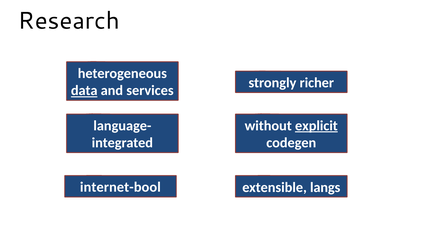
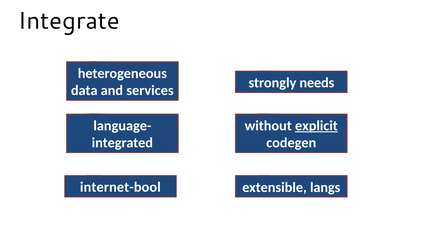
Research: Research -> Integrate (69, 21)
richer: richer -> needs (317, 83)
data underline: present -> none (84, 91)
